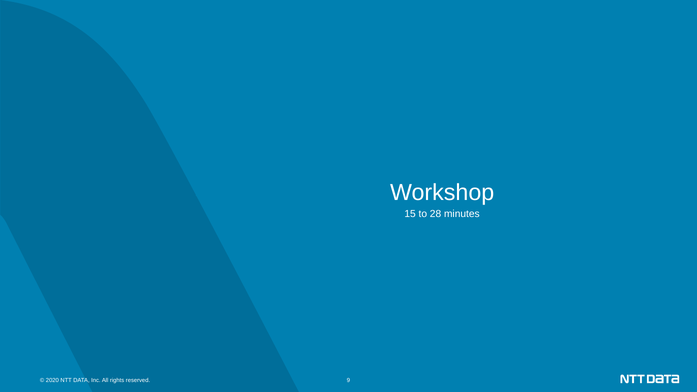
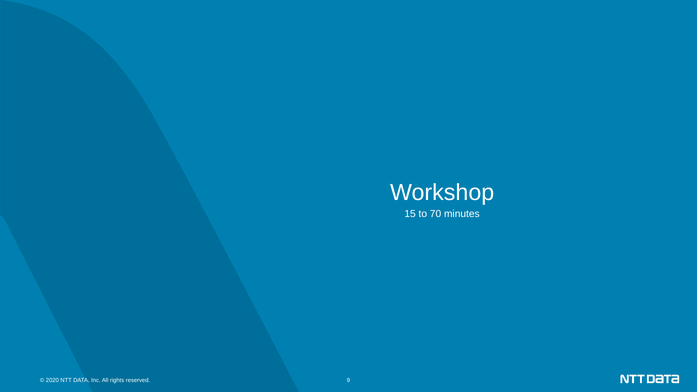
28: 28 -> 70 (436, 214)
